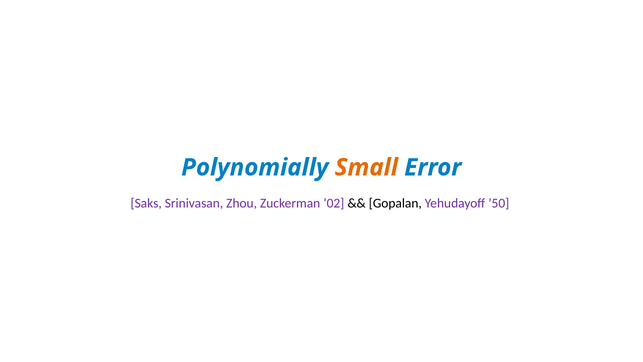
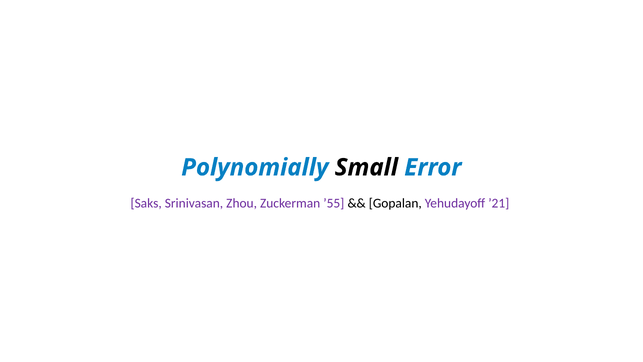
Small colour: orange -> black (366, 167)
’02: ’02 -> ’55 (334, 203)
’50: ’50 -> ’21 (499, 203)
